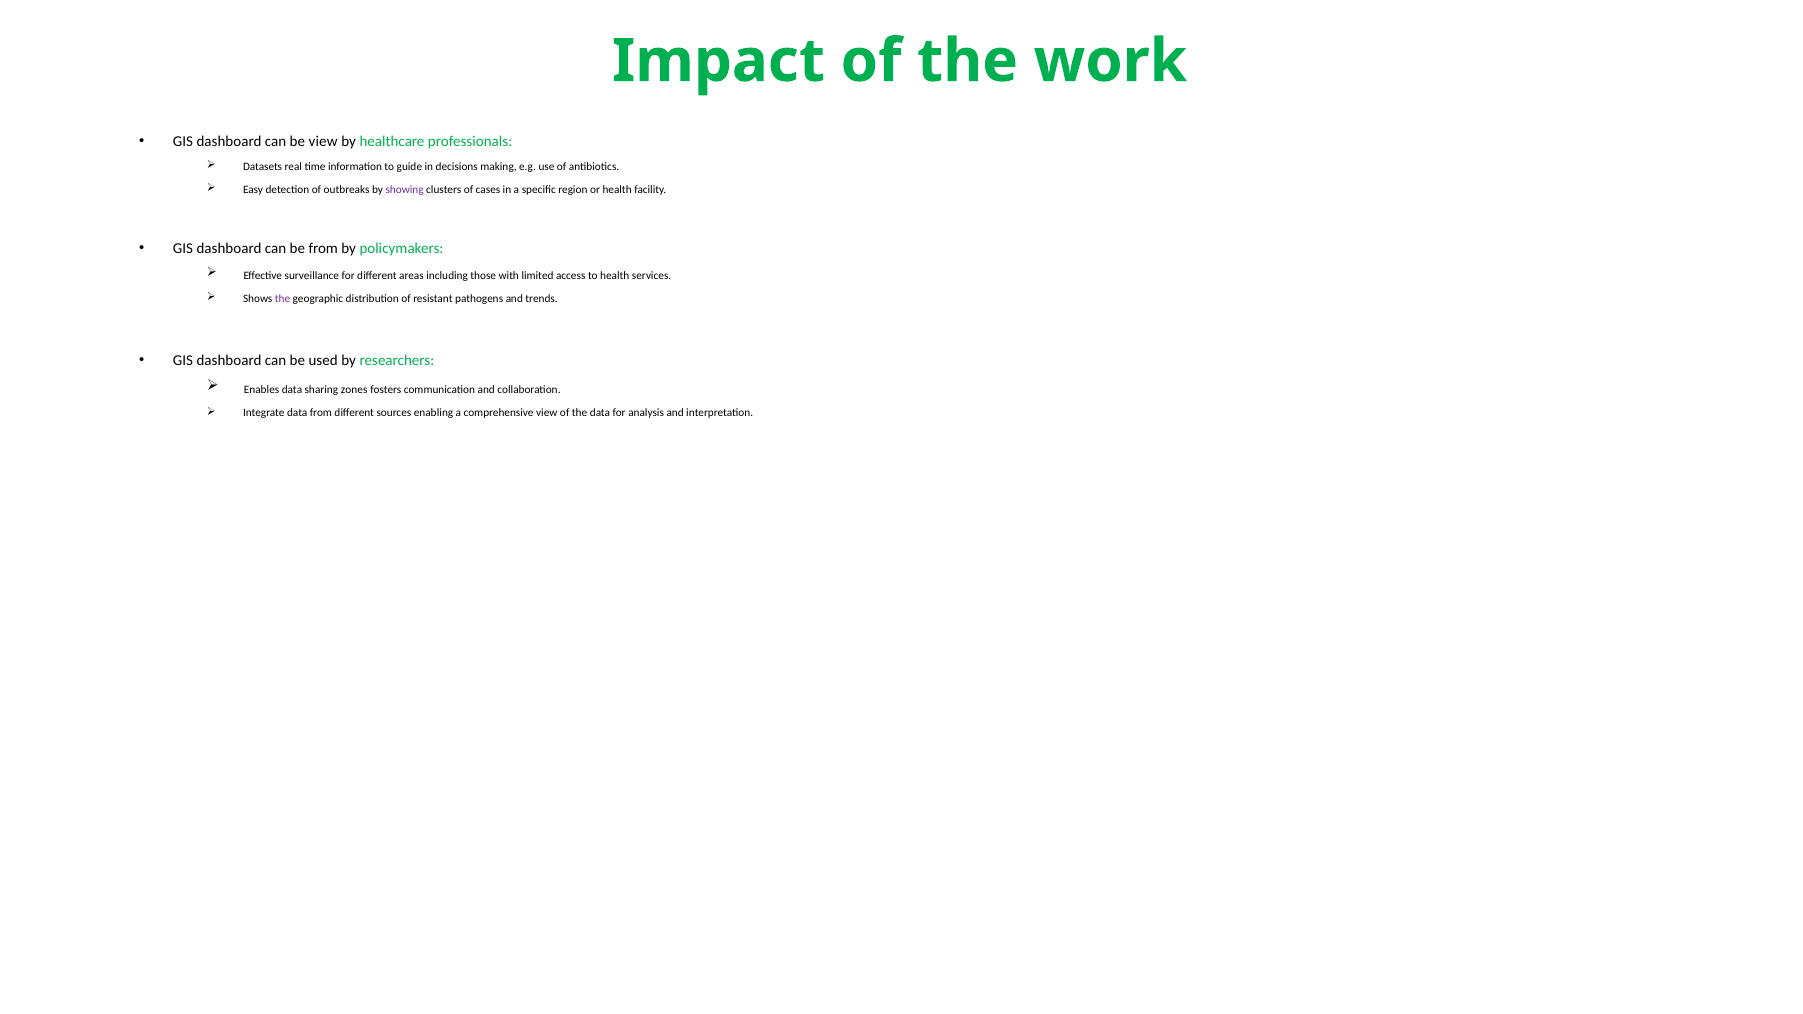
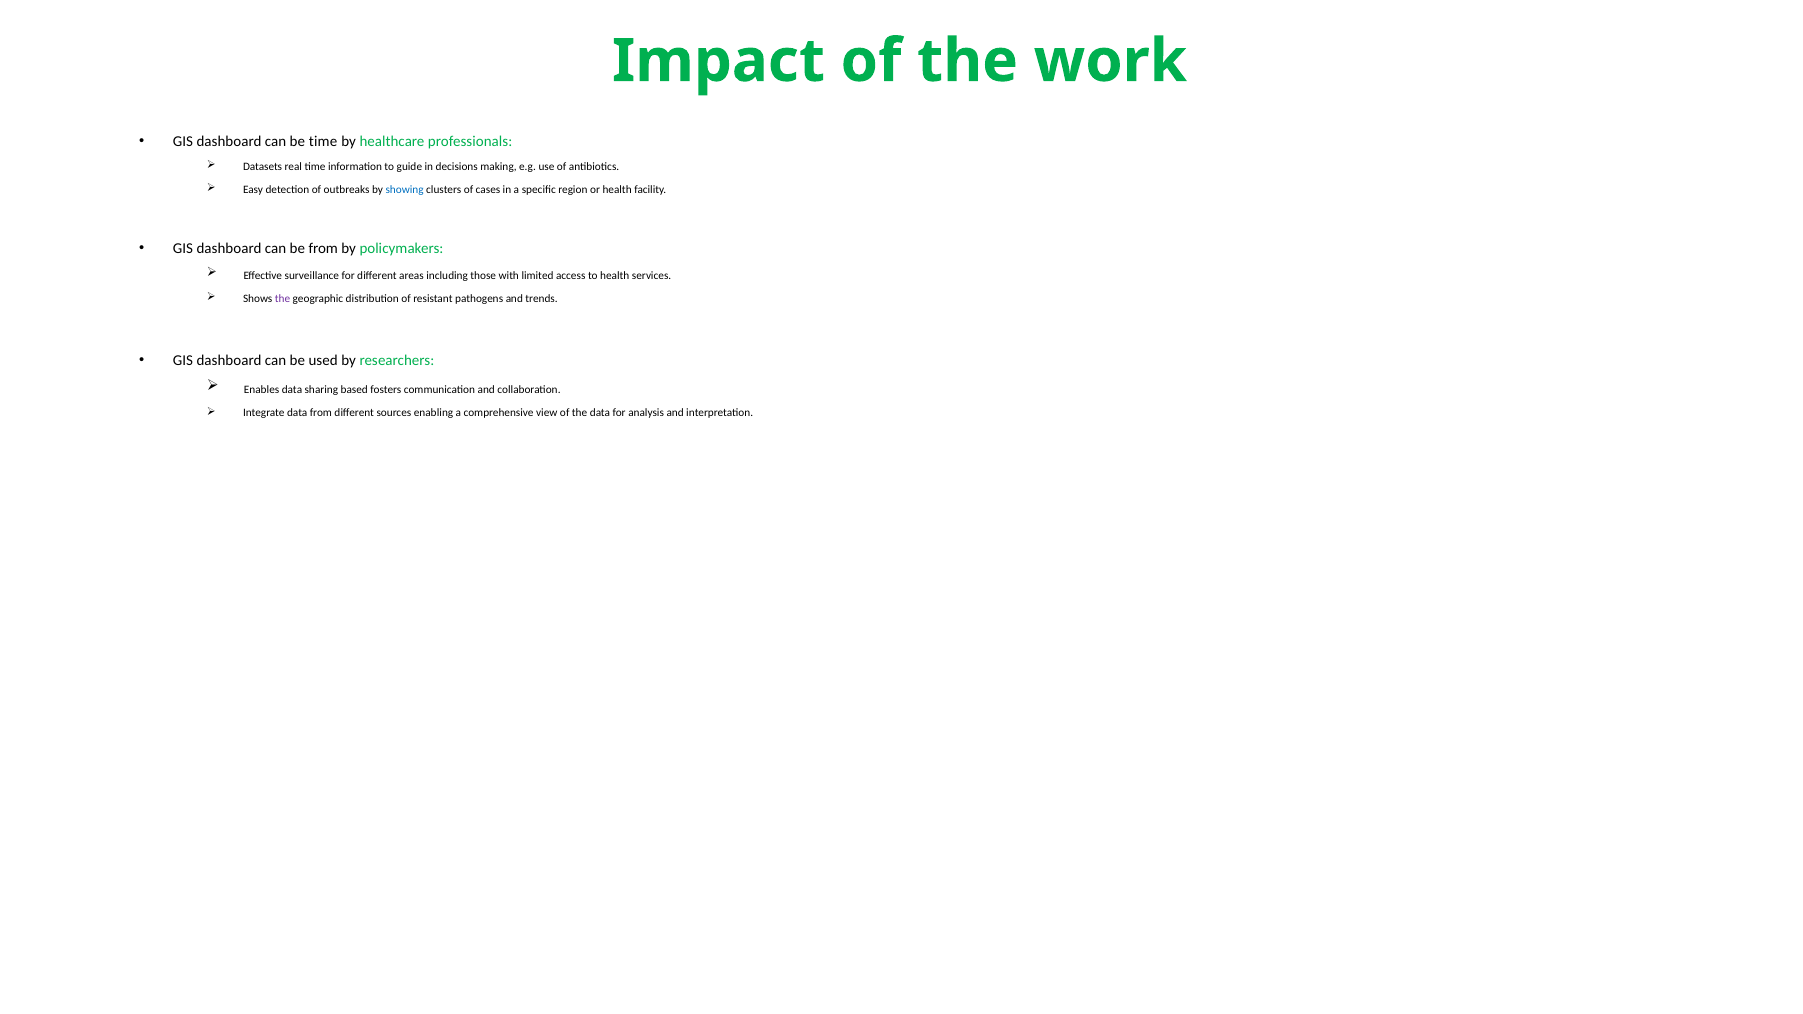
be view: view -> time (323, 141)
showing colour: purple -> blue (405, 189)
zones: zones -> based (354, 389)
